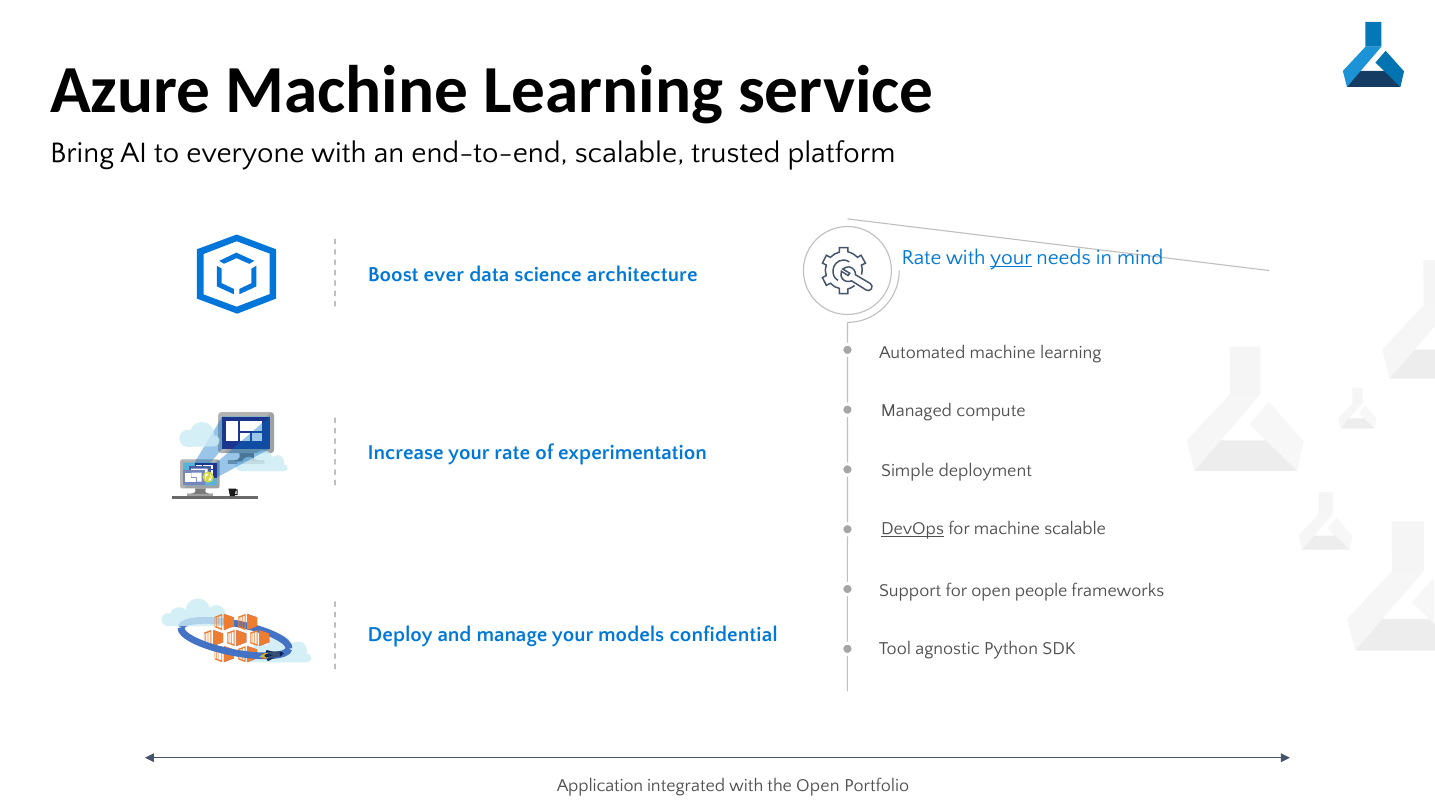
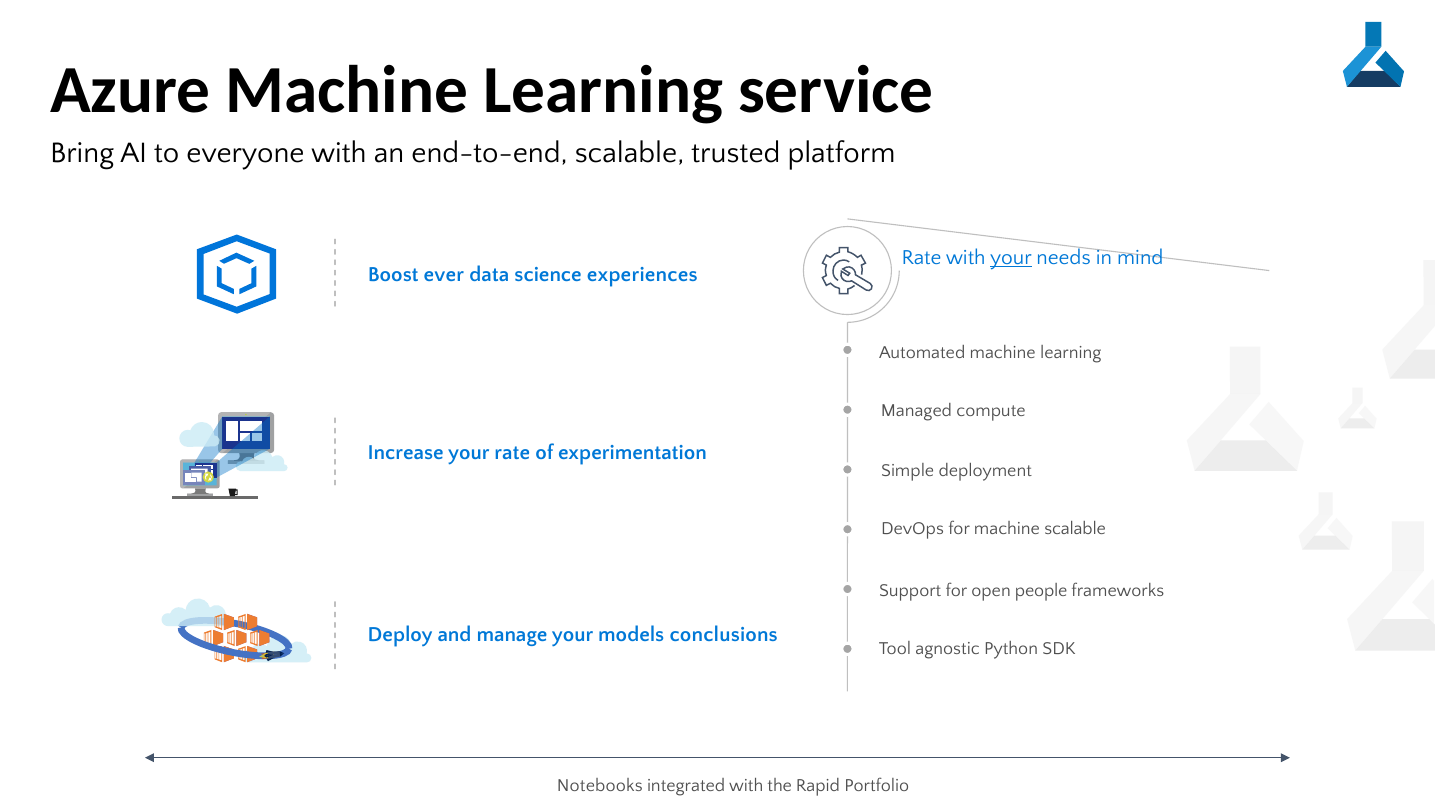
architecture: architecture -> experiences (642, 274)
DevOps underline: present -> none (913, 529)
confidential: confidential -> conclusions (724, 635)
Application: Application -> Notebooks (600, 786)
the Open: Open -> Rapid (818, 786)
